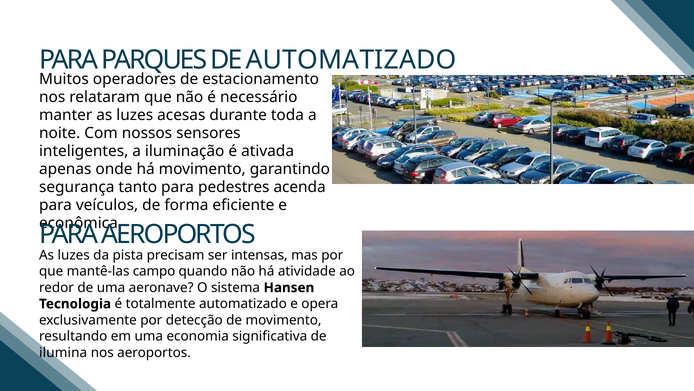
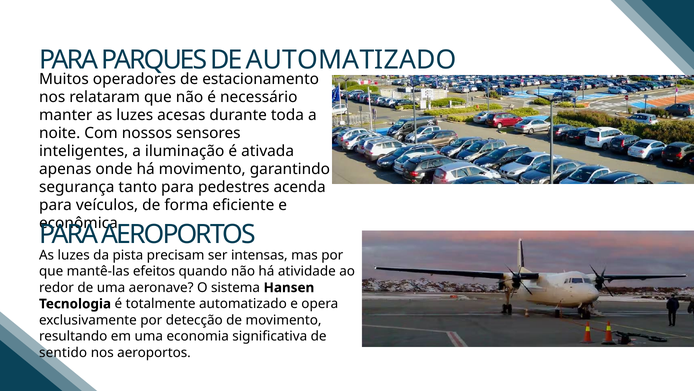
campo: campo -> efeitos (154, 271)
ilumina: ilumina -> sentido (63, 352)
